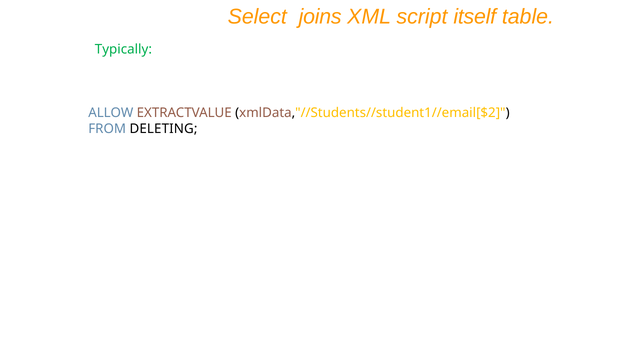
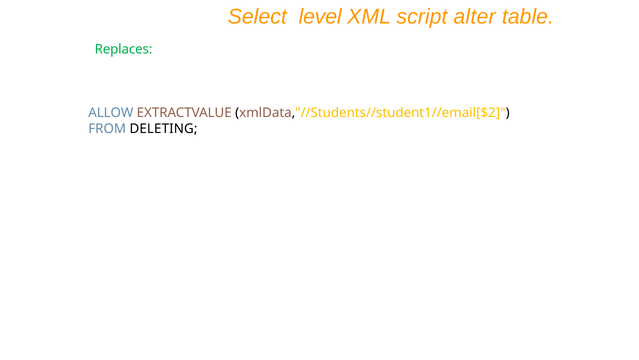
joins: joins -> level (320, 17)
itself: itself -> alter (475, 17)
Typically: Typically -> Replaces (123, 49)
